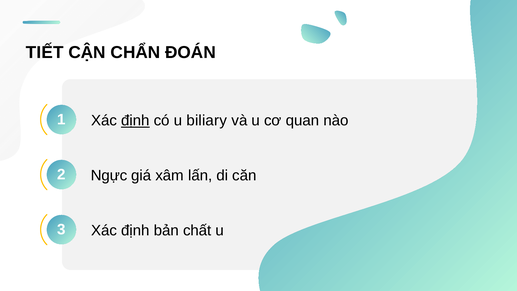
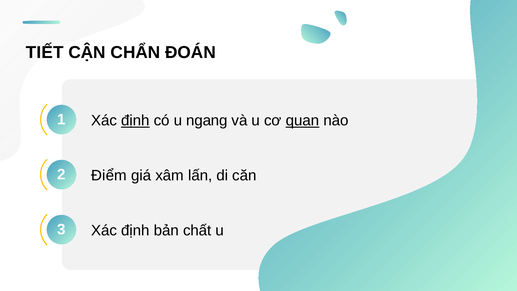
biliary: biliary -> ngang (207, 121)
quan underline: none -> present (302, 121)
Ngực: Ngực -> Điểm (109, 176)
